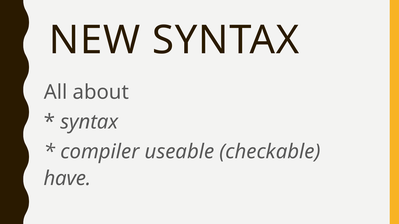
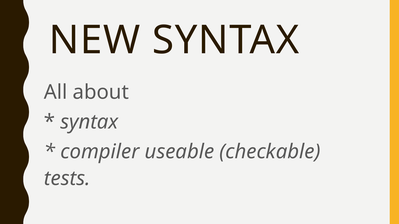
have: have -> tests (67, 179)
